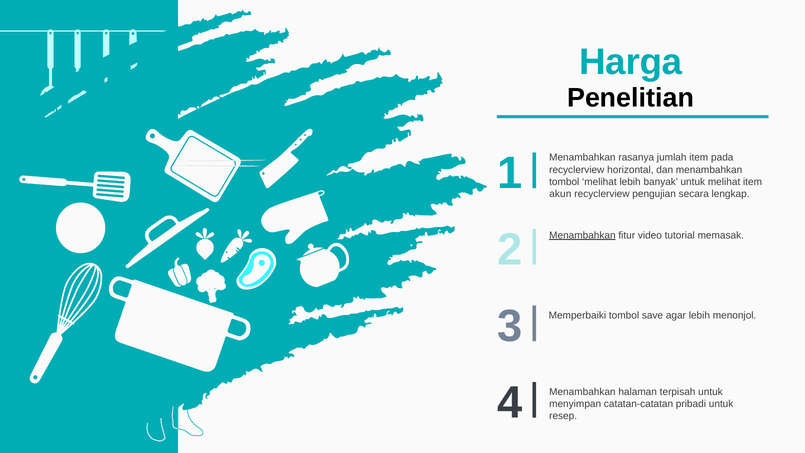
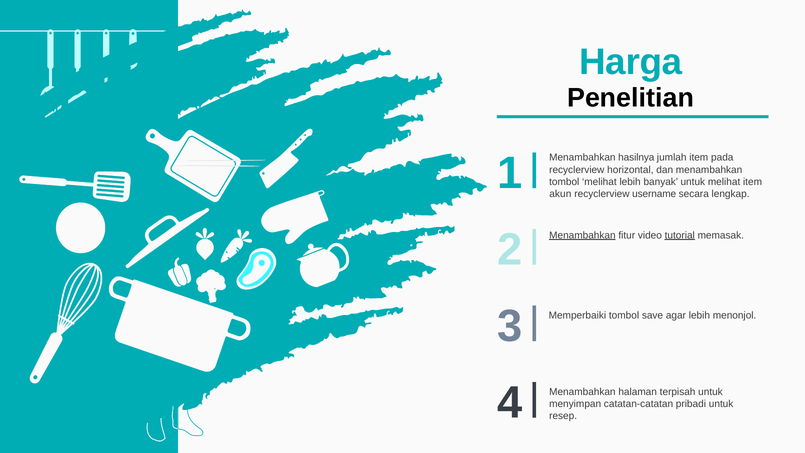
rasanya: rasanya -> hasilnya (636, 158)
pengujian: pengujian -> username (654, 194)
tutorial underline: none -> present (680, 235)
